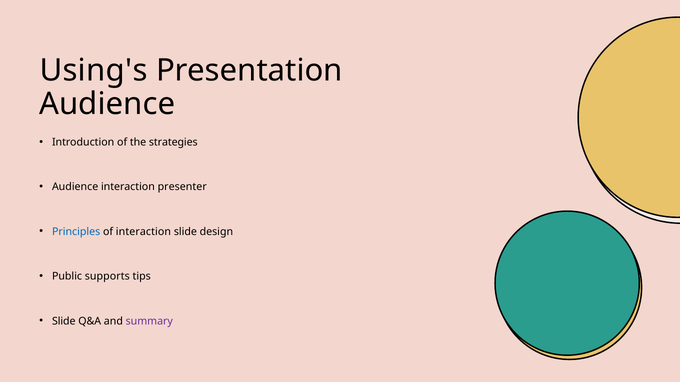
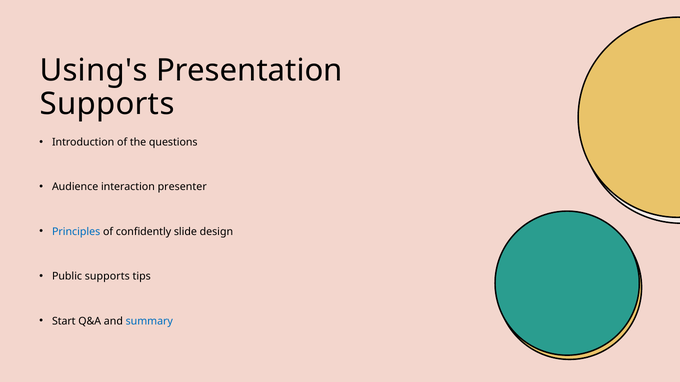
Audience: Audience -> Supports (107, 104)
strategies: strategies -> questions (173, 142)
of interaction: interaction -> confidently (144, 232)
Slide: Slide -> Start (64, 321)
summary colour: purple -> blue (149, 321)
